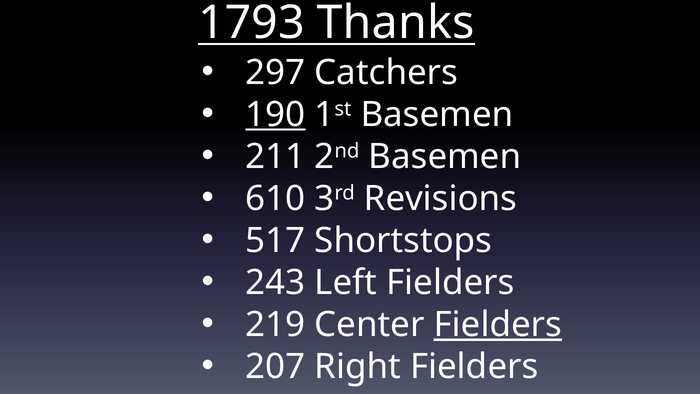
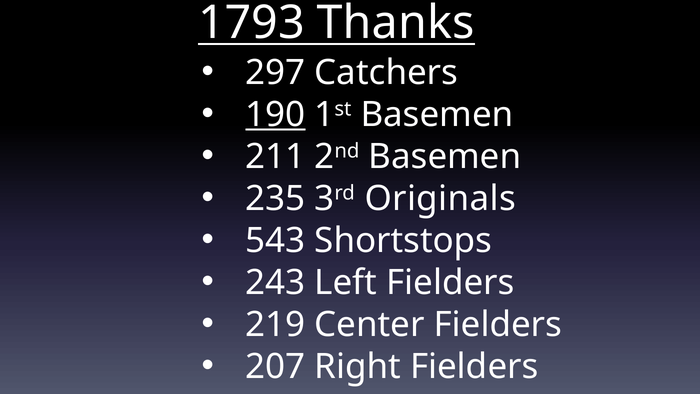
610: 610 -> 235 (275, 198)
Revisions: Revisions -> Originals (440, 198)
517: 517 -> 543 (275, 240)
Fielders underline: present -> none (498, 324)
